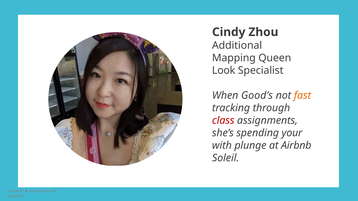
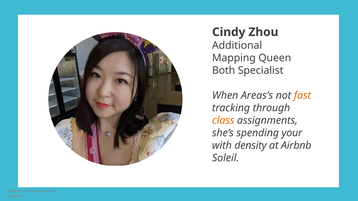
Look: Look -> Both (224, 71)
Good’s: Good’s -> Areas’s (257, 96)
class colour: red -> orange (223, 121)
plunge: plunge -> density (250, 146)
